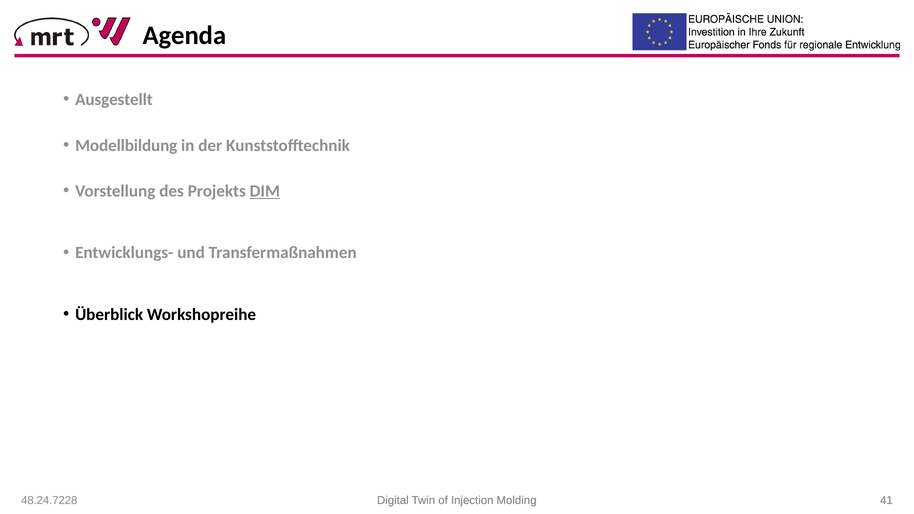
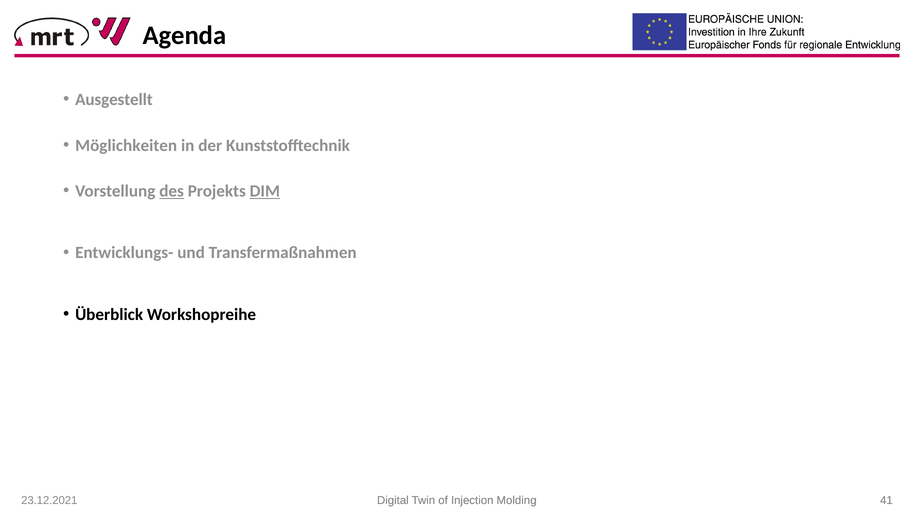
Modellbildung: Modellbildung -> Möglichkeiten (126, 145)
des underline: none -> present (172, 191)
48.24.7228: 48.24.7228 -> 23.12.2021 (49, 501)
